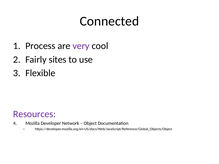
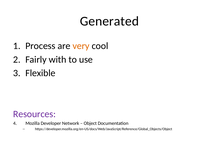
Connected: Connected -> Generated (109, 21)
very colour: purple -> orange (81, 46)
sites: sites -> with (58, 60)
